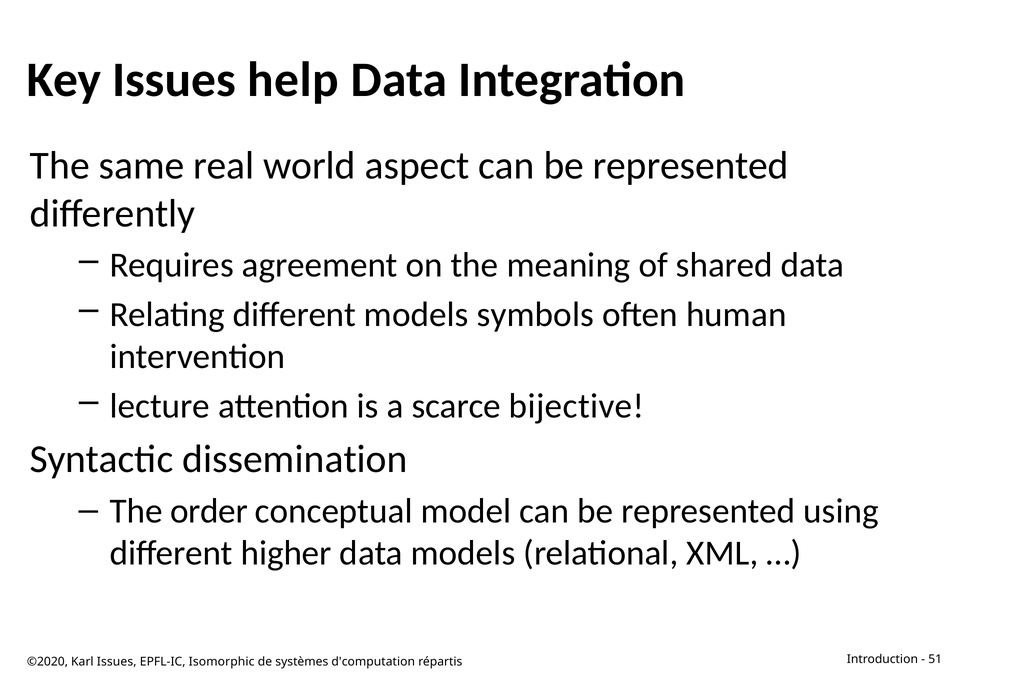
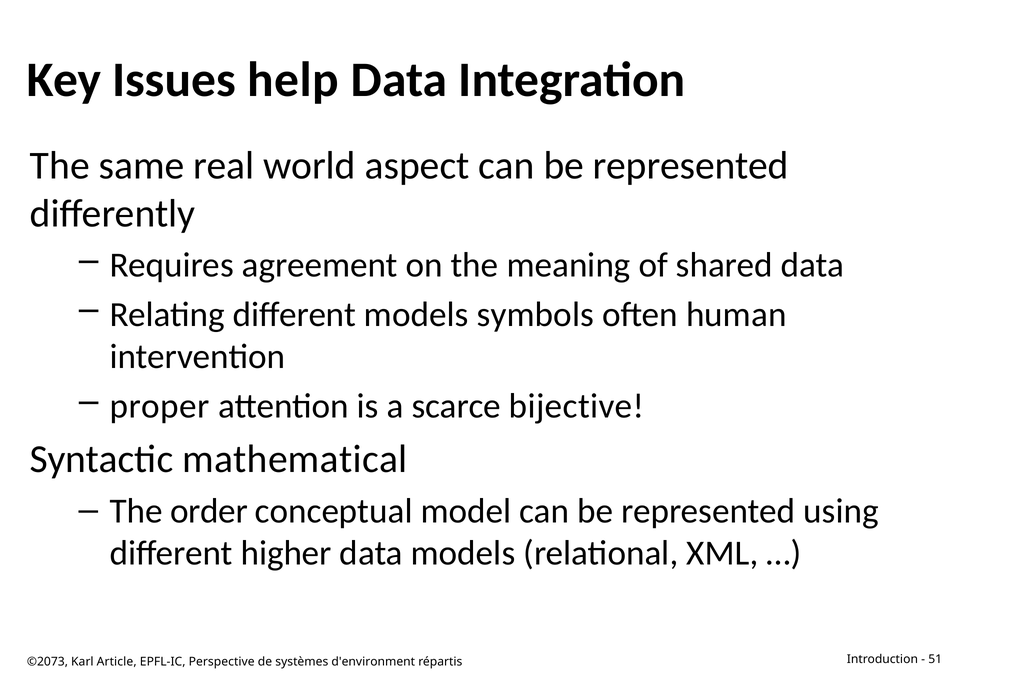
lecture: lecture -> proper (160, 406)
dissemination: dissemination -> mathematical (295, 459)
©2020: ©2020 -> ©2073 (47, 661)
Karl Issues: Issues -> Article (117, 661)
Isomorphic: Isomorphic -> Perspective (222, 661)
d'computation: d'computation -> d'environment (373, 661)
